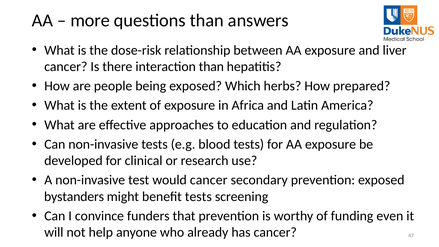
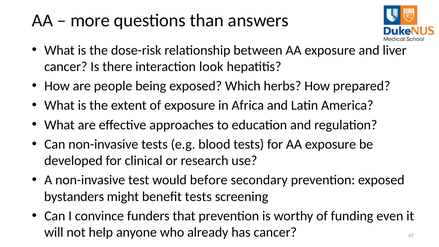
interaction than: than -> look (211, 67)
would cancer: cancer -> before (209, 180)
